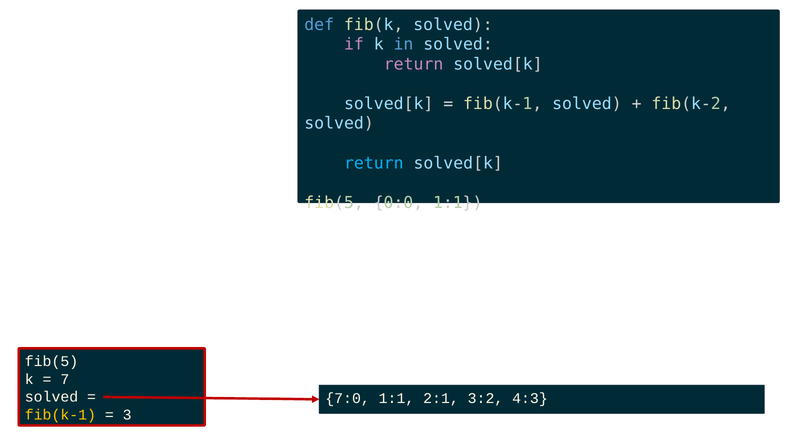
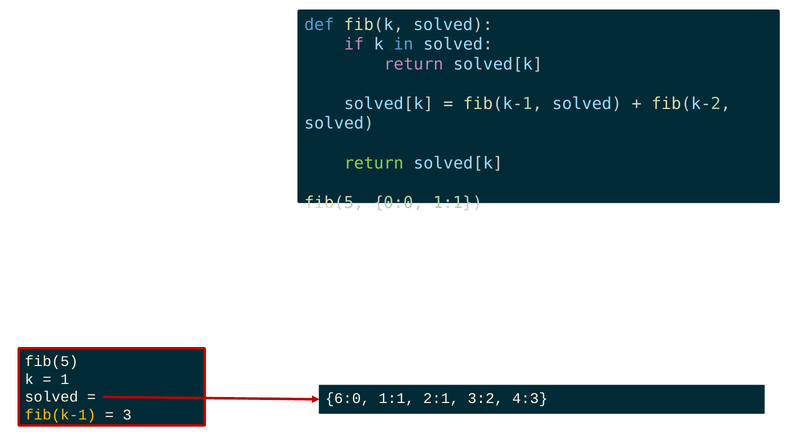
return colour: light blue -> light green (374, 163)
7: 7 -> 1 (65, 379)
7:0: 7:0 -> 6:0 (348, 398)
